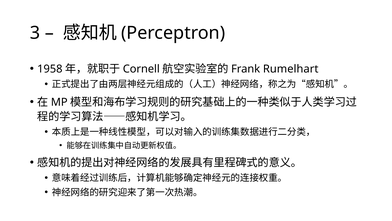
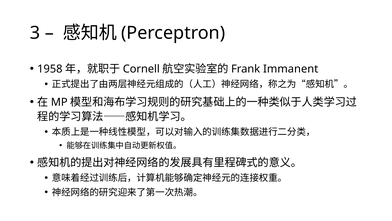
Rumelhart: Rumelhart -> Immanent (291, 69)
